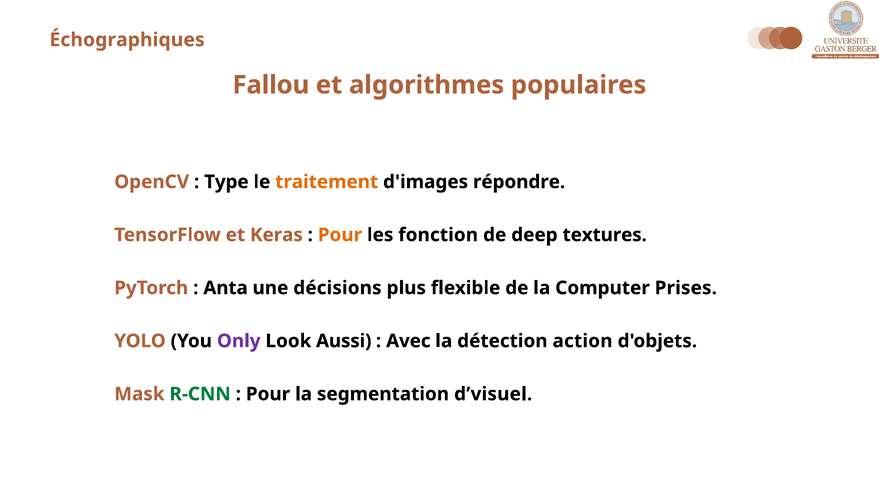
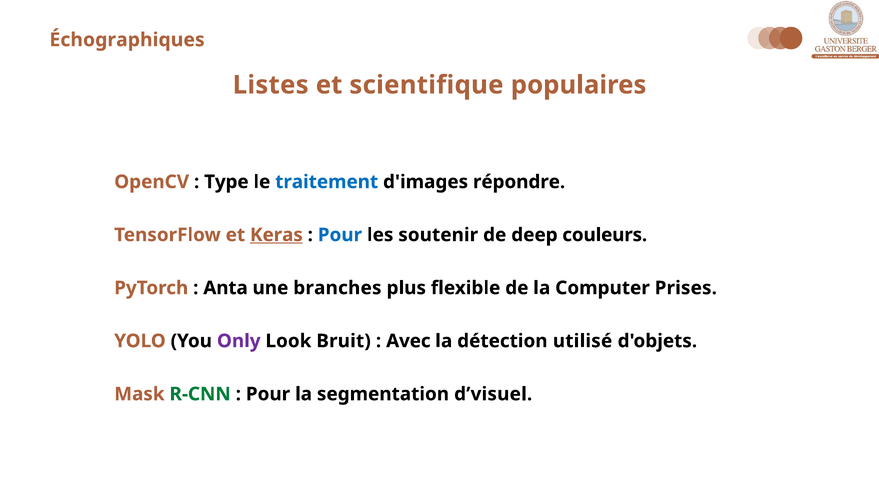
Fallou: Fallou -> Listes (271, 85)
algorithmes: algorithmes -> scientifique (426, 85)
traitement colour: orange -> blue (327, 182)
Keras underline: none -> present (276, 235)
Pour colour: orange -> blue (340, 235)
fonction: fonction -> soutenir (438, 235)
textures: textures -> couleurs (605, 235)
décisions: décisions -> branches (337, 288)
Aussi: Aussi -> Bruit (344, 341)
action: action -> utilisé (583, 341)
